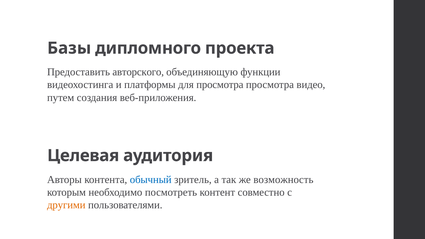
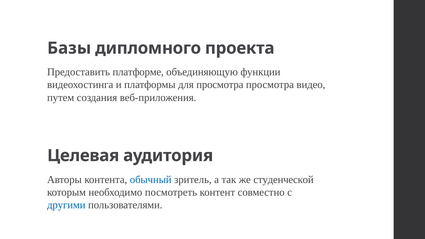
авторского: авторского -> платформе (138, 72)
возможность: возможность -> студенческой (284, 180)
другими colour: orange -> blue (66, 205)
